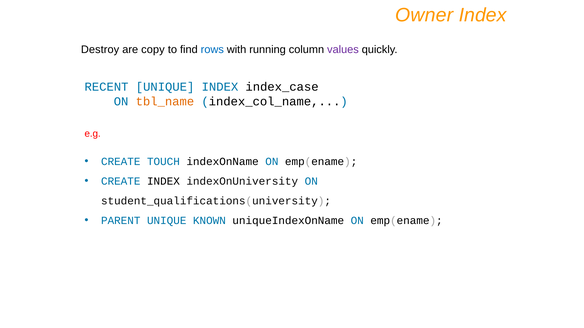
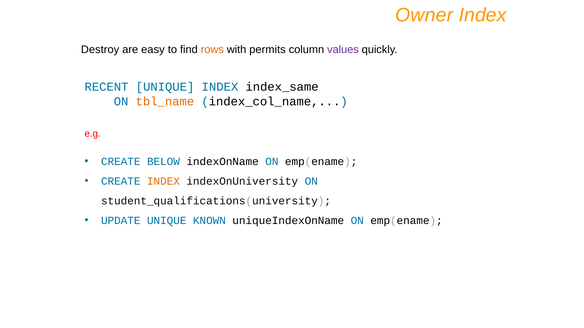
copy: copy -> easy (153, 50)
rows colour: blue -> orange (212, 50)
running: running -> permits (268, 50)
index_case: index_case -> index_same (282, 87)
TOUCH: TOUCH -> BELOW (163, 162)
INDEX colour: black -> orange (163, 181)
PARENT: PARENT -> UPDATE (121, 221)
